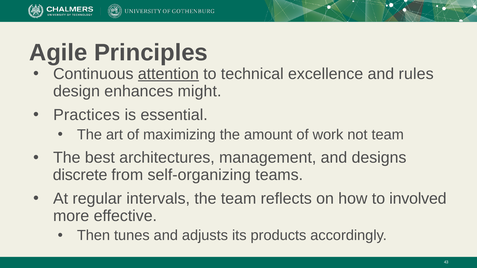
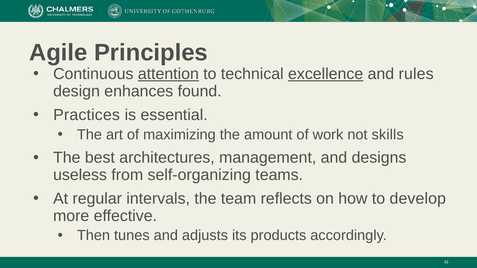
excellence underline: none -> present (326, 74)
might: might -> found (200, 91)
not team: team -> skills (388, 135)
discrete: discrete -> useless (80, 175)
involved: involved -> develop (418, 199)
